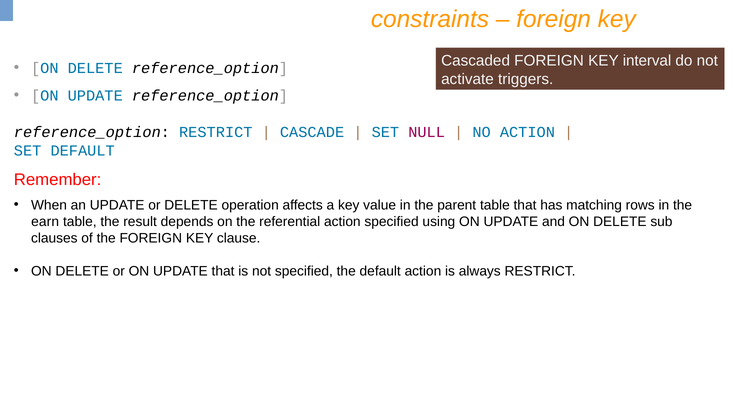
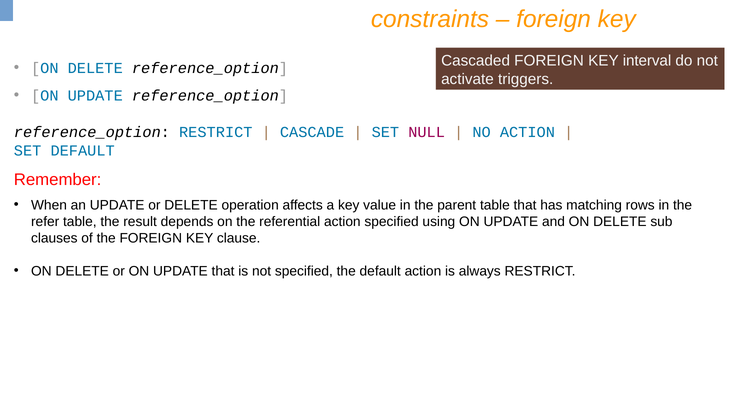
earn: earn -> refer (45, 222)
